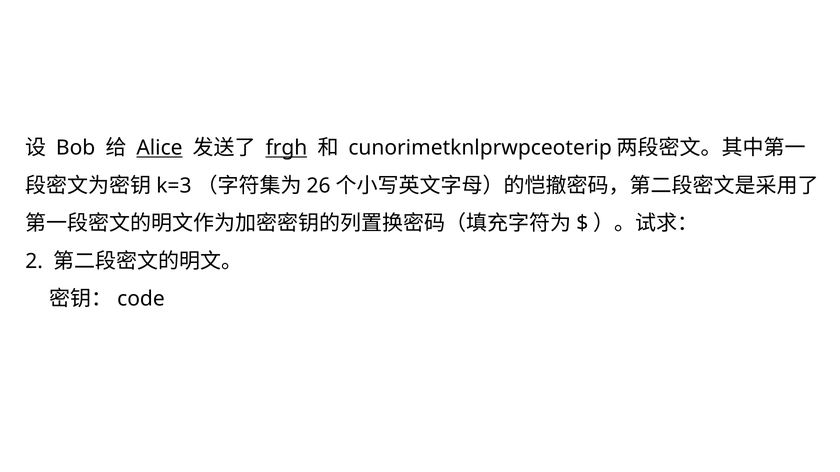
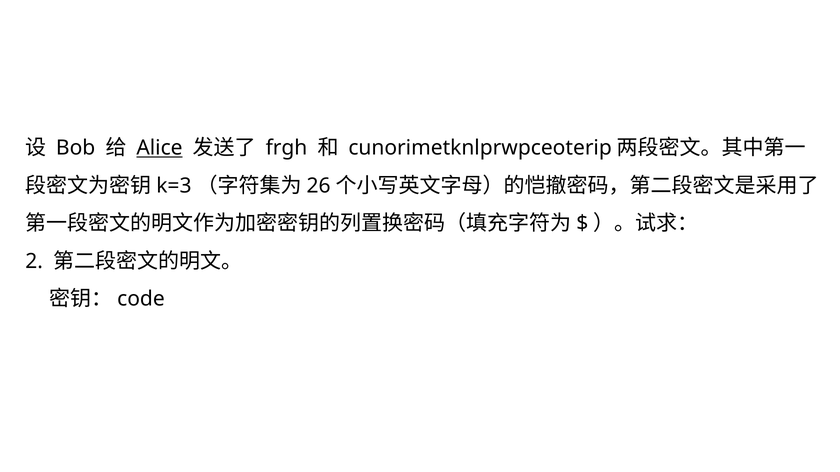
frgh underline: present -> none (286, 148)
